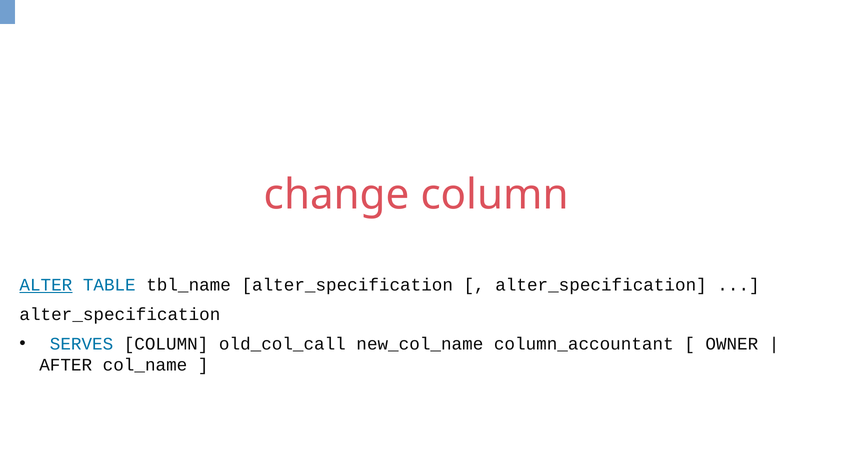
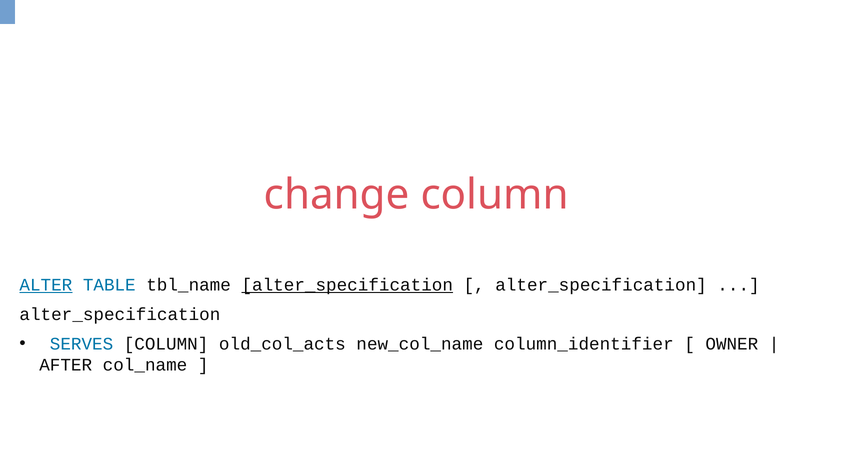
alter_specification underline: none -> present (347, 285)
old_col_call: old_col_call -> old_col_acts (282, 344)
column_accountant: column_accountant -> column_identifier (584, 344)
